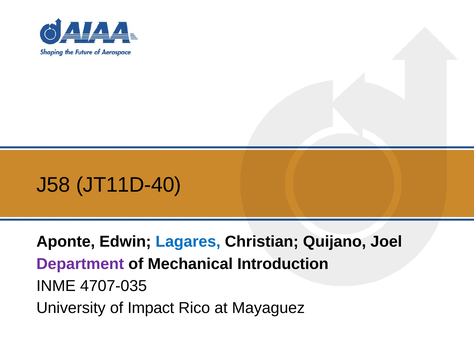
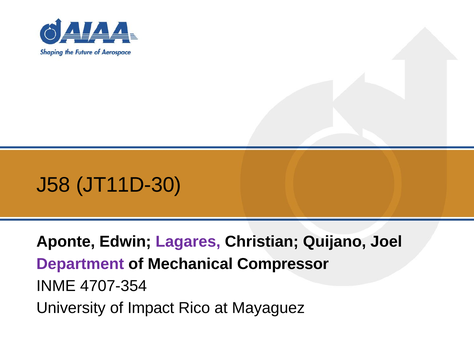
JT11D-40: JT11D-40 -> JT11D-30 (129, 185)
Lagares colour: blue -> purple (188, 242)
Introduction: Introduction -> Compressor (283, 264)
4707-035: 4707-035 -> 4707-354 (114, 286)
